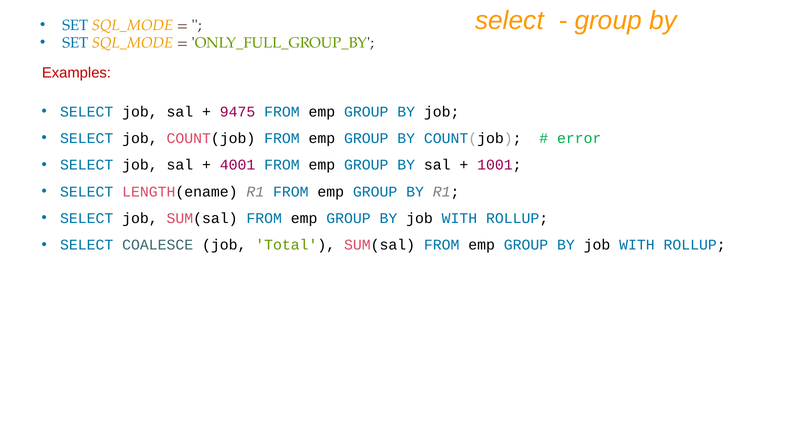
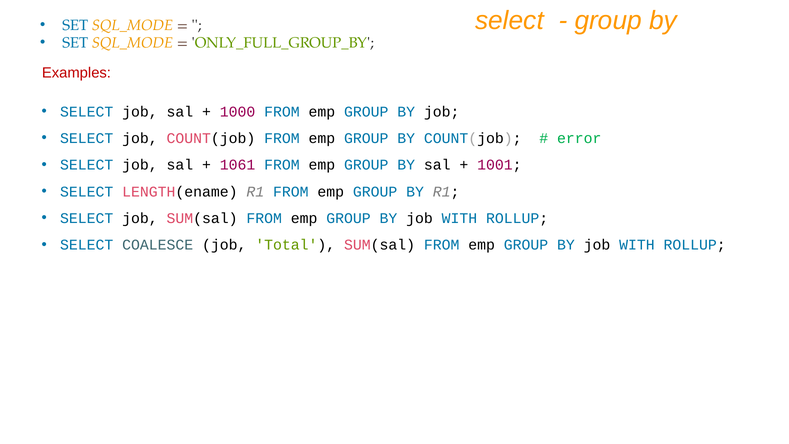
9475: 9475 -> 1000 (238, 112)
4001: 4001 -> 1061 (238, 165)
